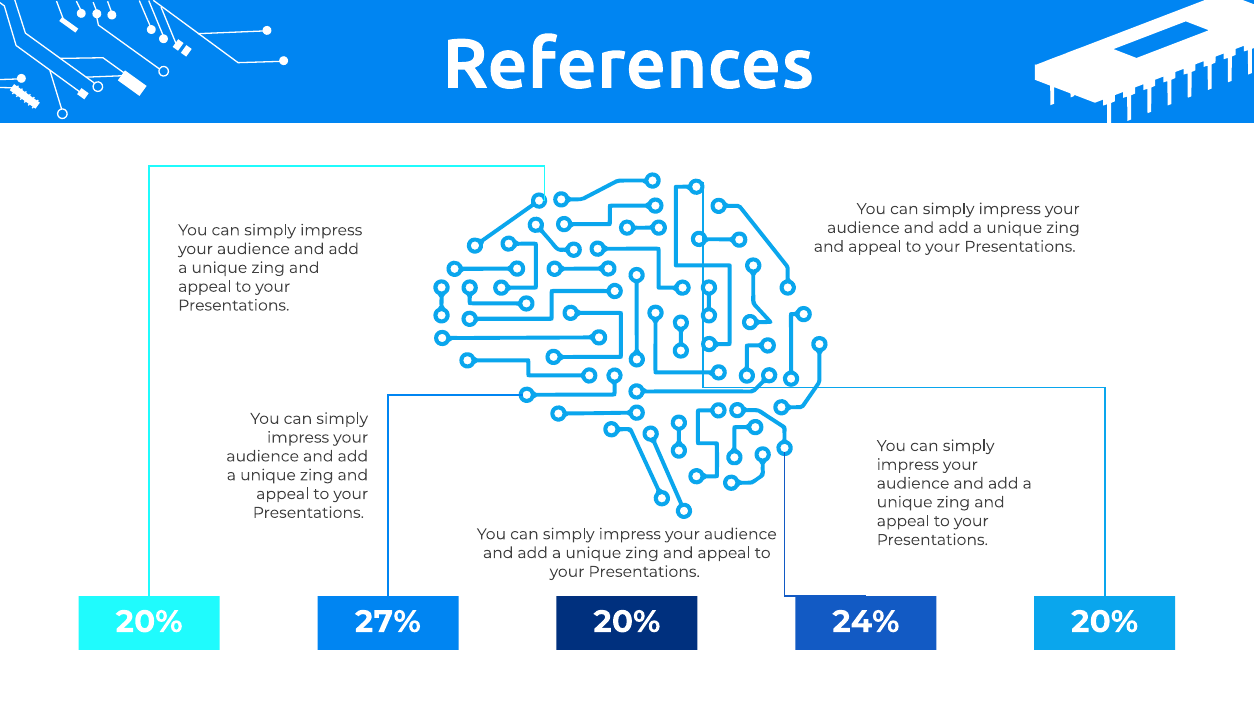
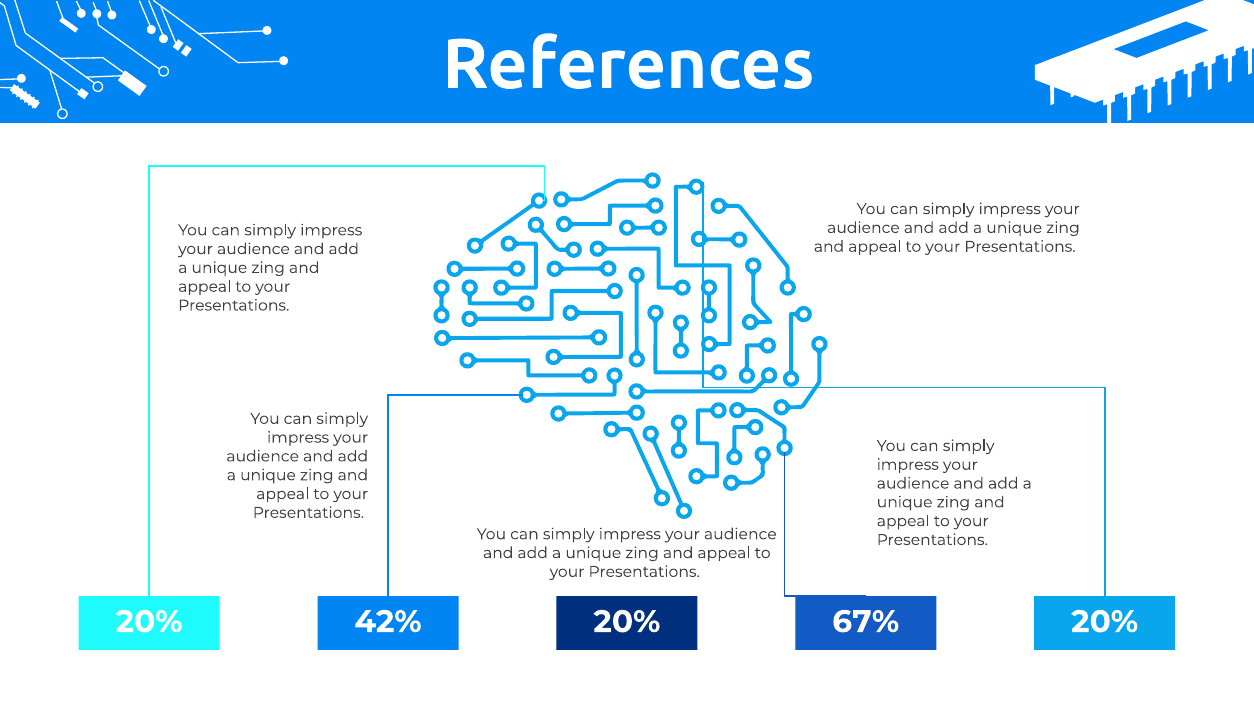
27%: 27% -> 42% (388, 622)
24%: 24% -> 67% (866, 622)
